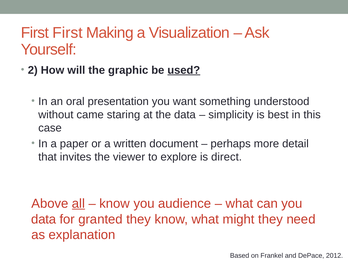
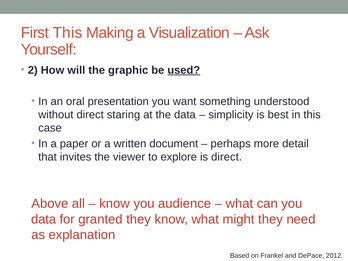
First First: First -> This (67, 33)
without came: came -> direct (90, 115)
all underline: present -> none (78, 204)
